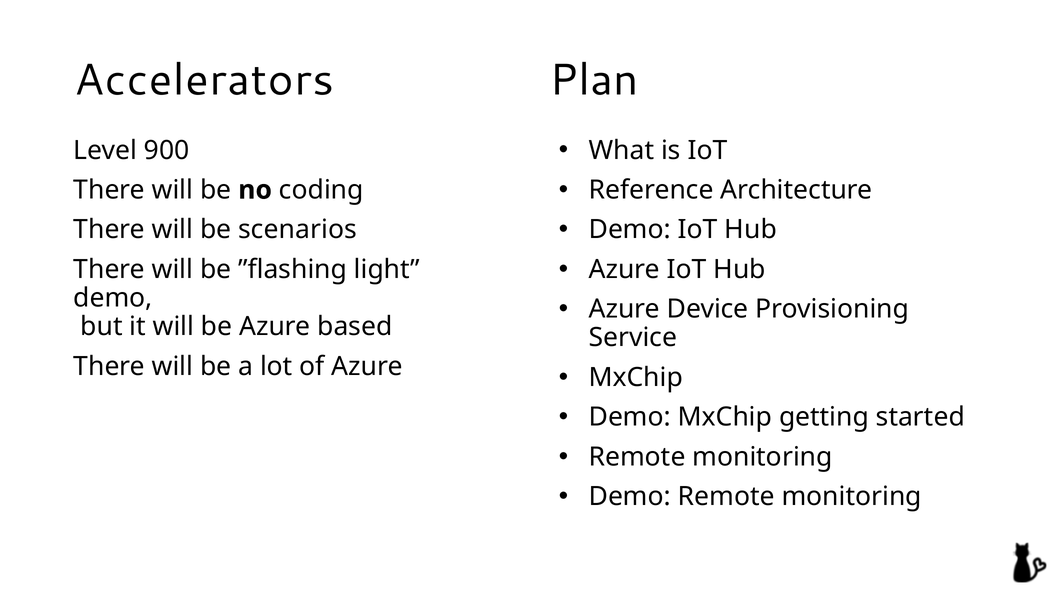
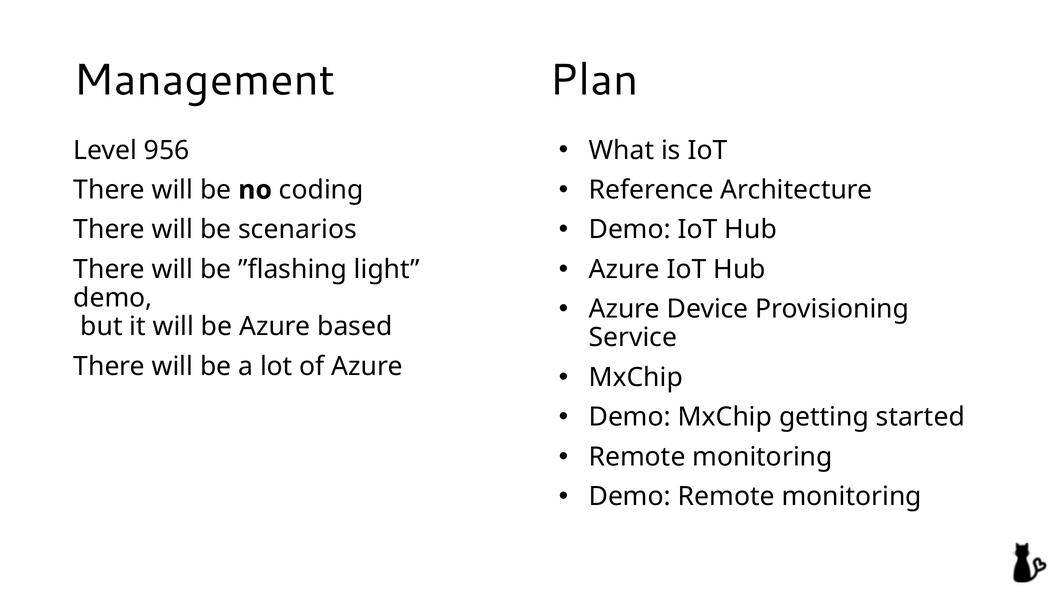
Accelerators: Accelerators -> Management (205, 80)
900: 900 -> 956 (167, 150)
